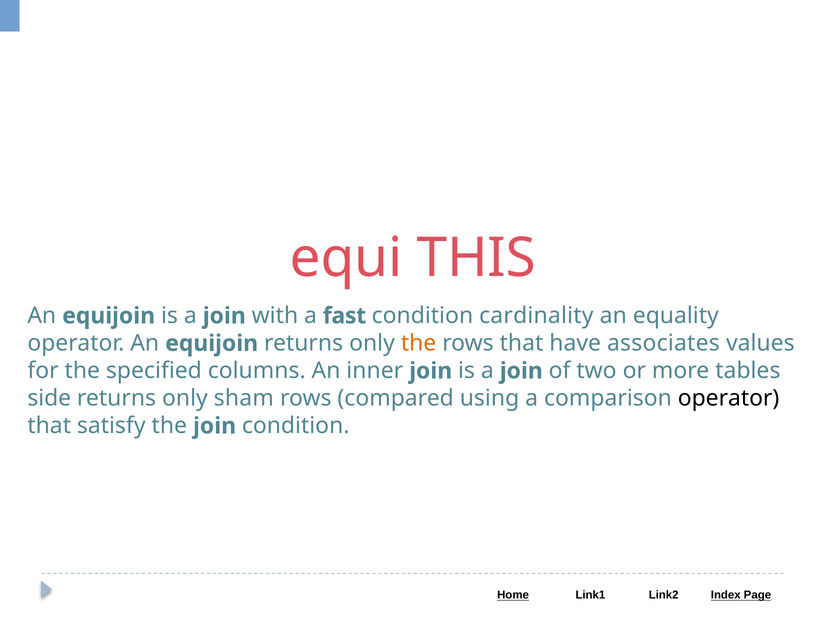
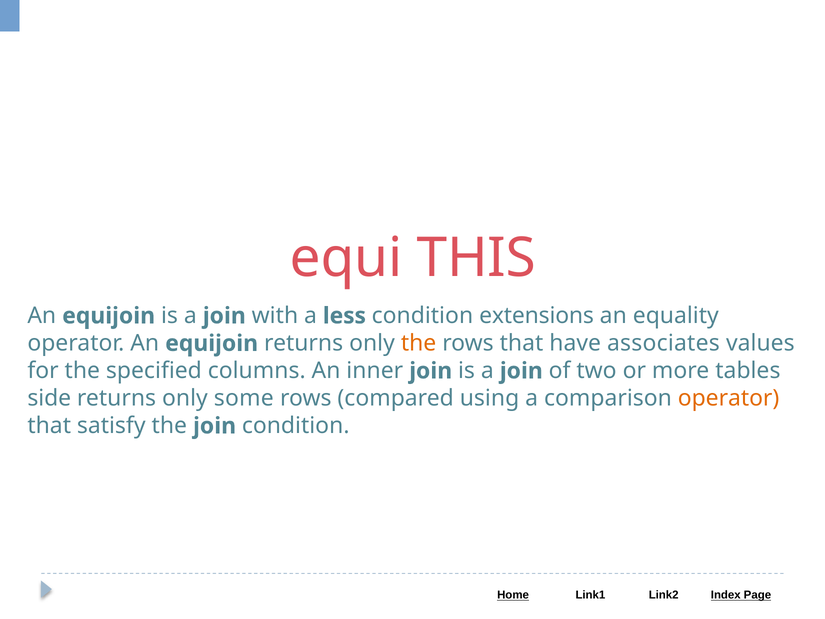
fast: fast -> less (344, 316)
cardinality: cardinality -> extensions (537, 316)
sham: sham -> some (244, 398)
operator colour: black -> orange (729, 398)
